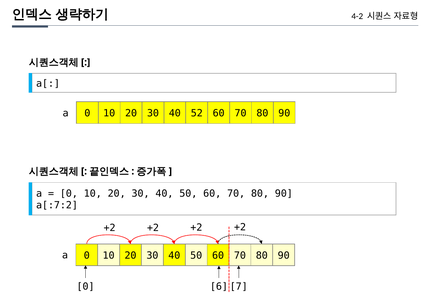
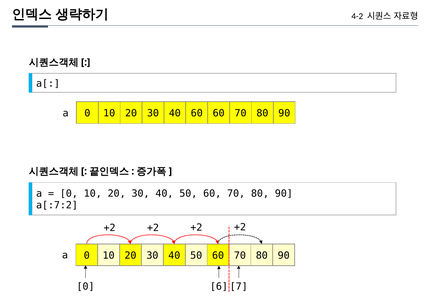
40 52: 52 -> 60 (197, 114)
